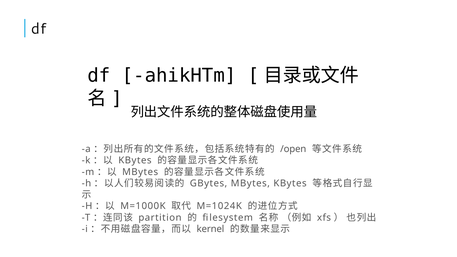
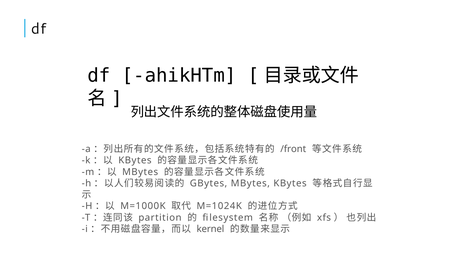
/open: /open -> /front (293, 149)
